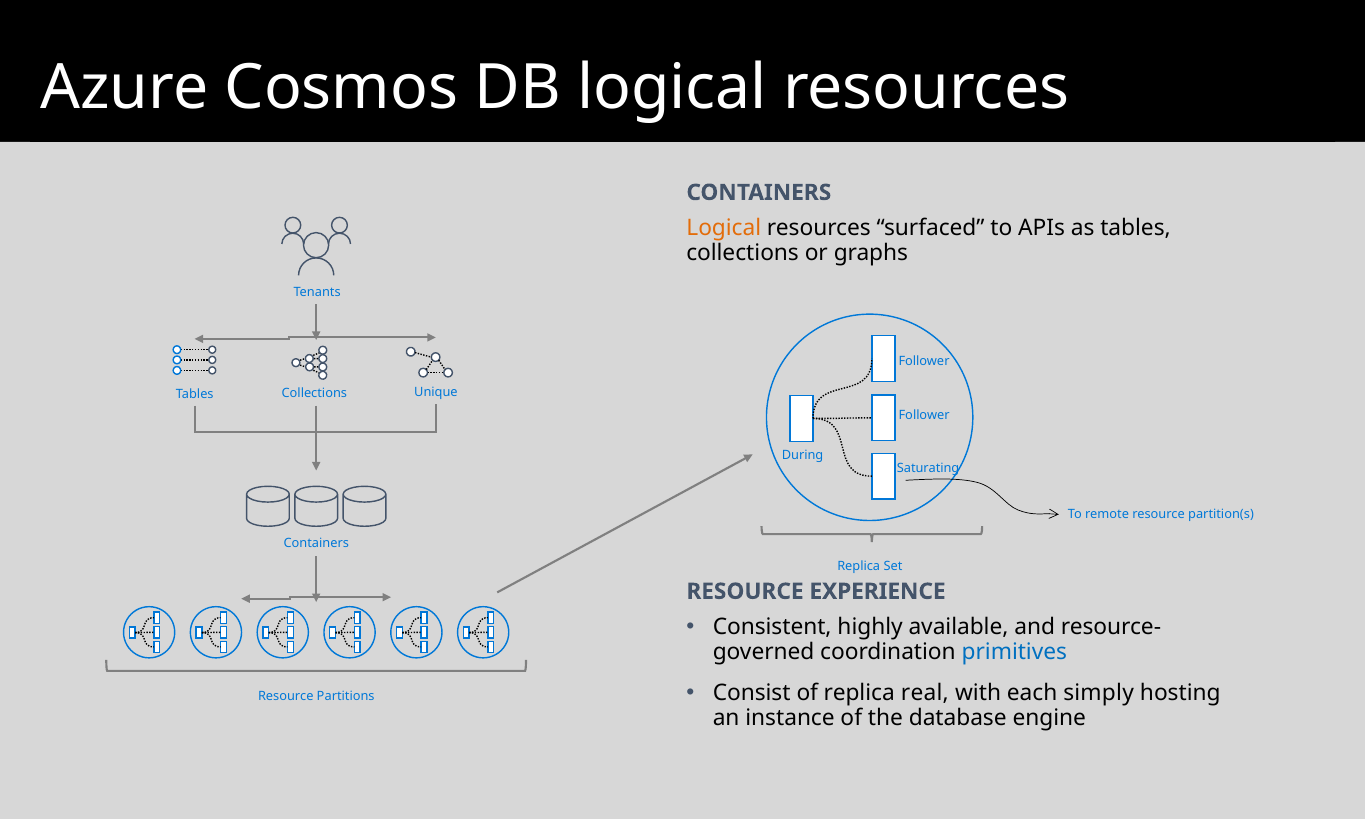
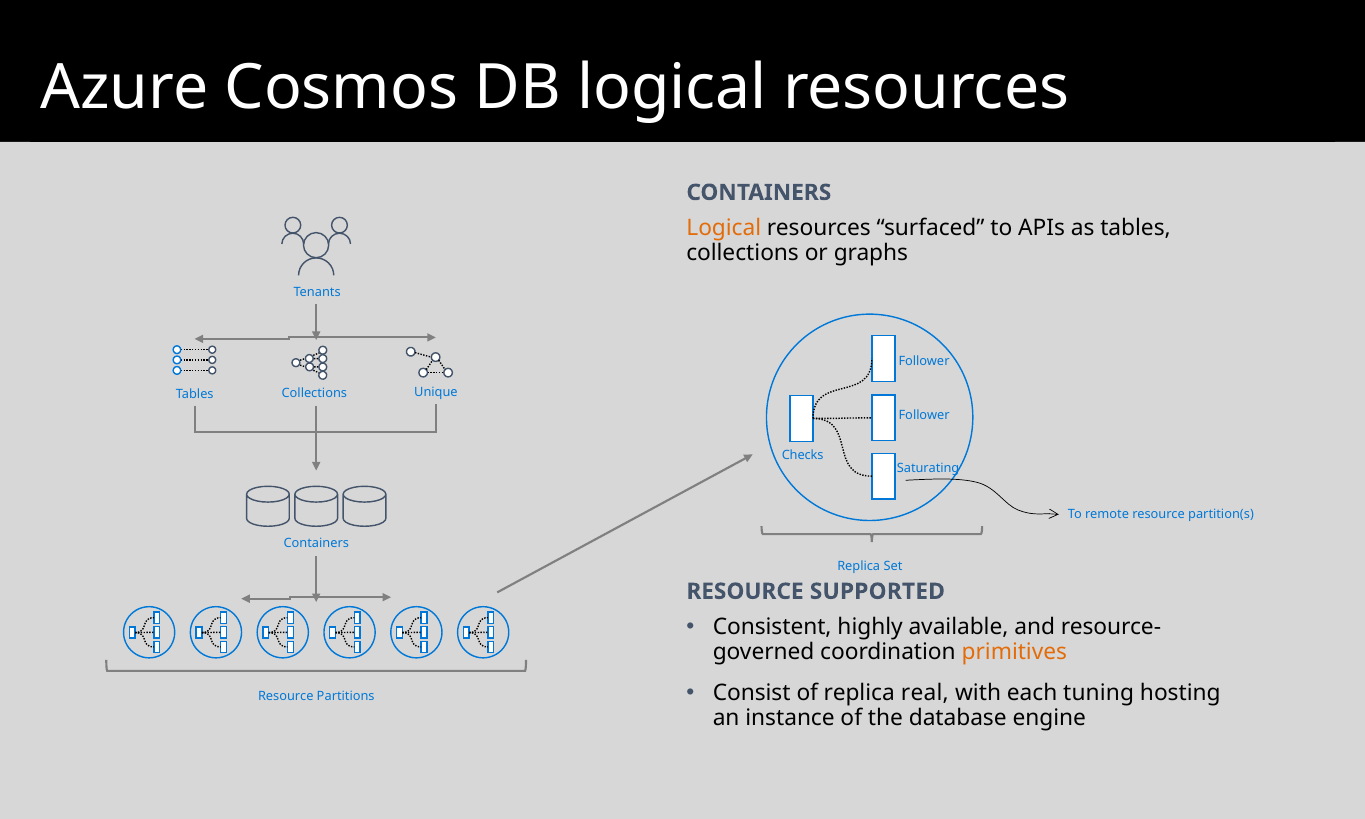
During: During -> Checks (803, 455)
EXPERIENCE: EXPERIENCE -> SUPPORTED (877, 591)
primitives colour: blue -> orange (1014, 652)
simply: simply -> tuning (1099, 693)
